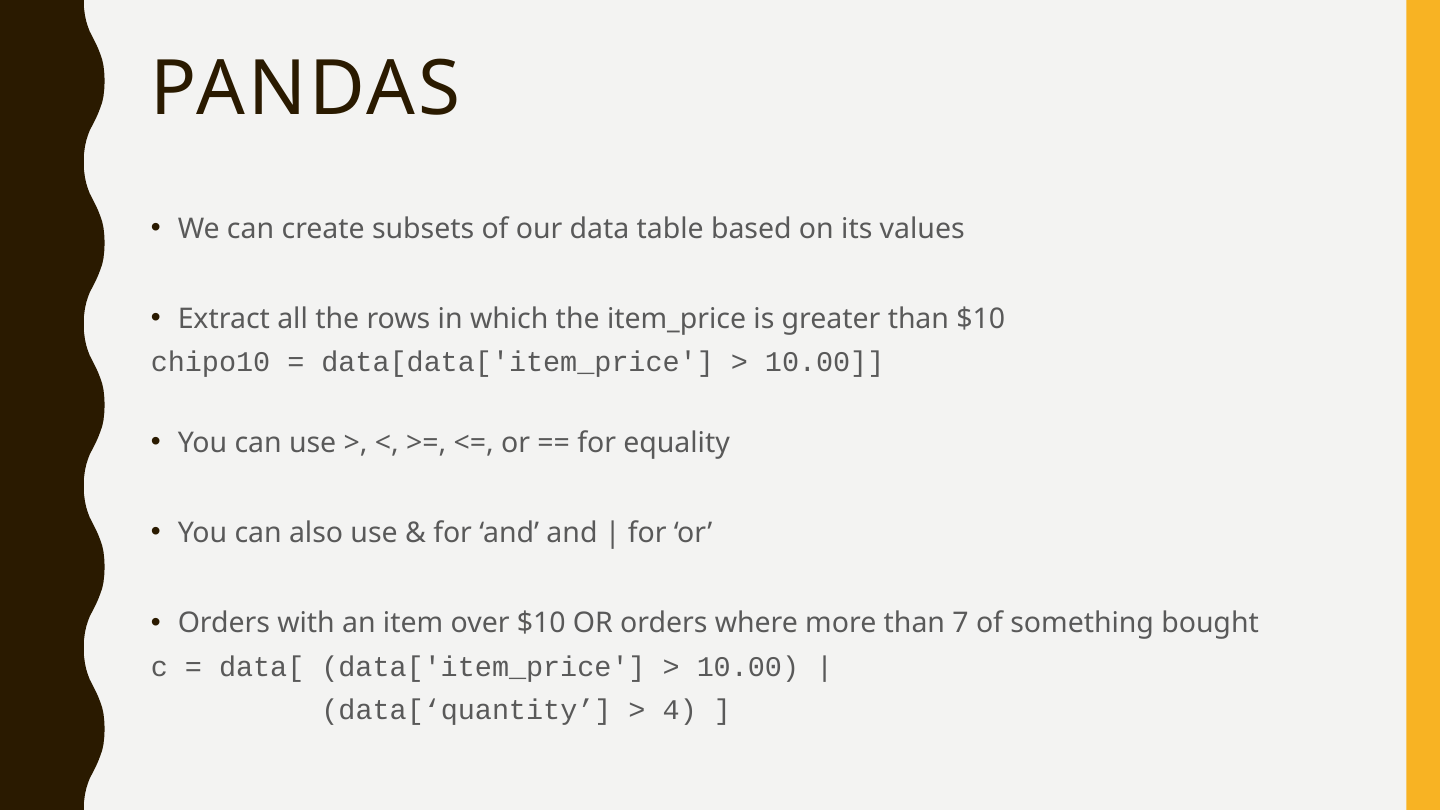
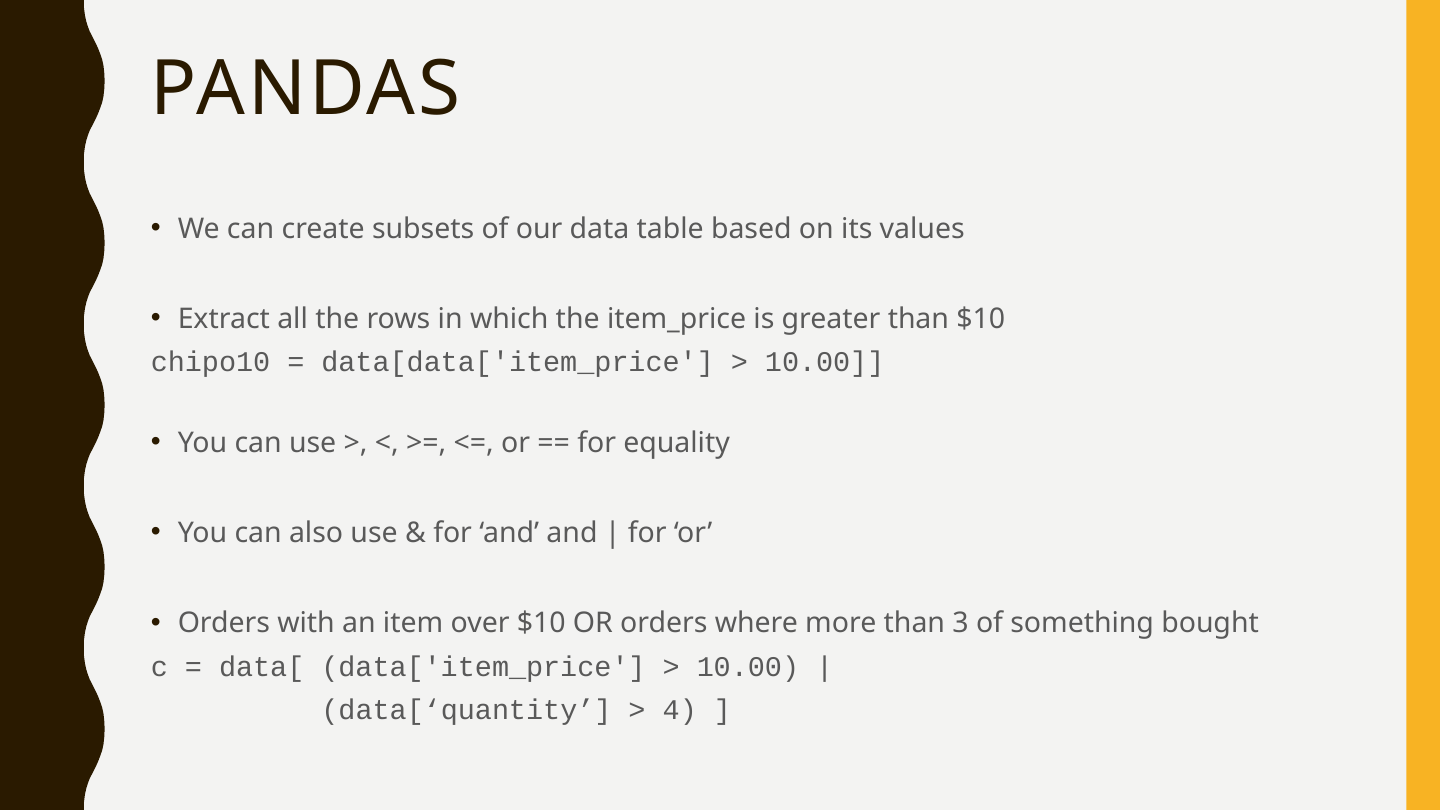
7: 7 -> 3 (961, 624)
